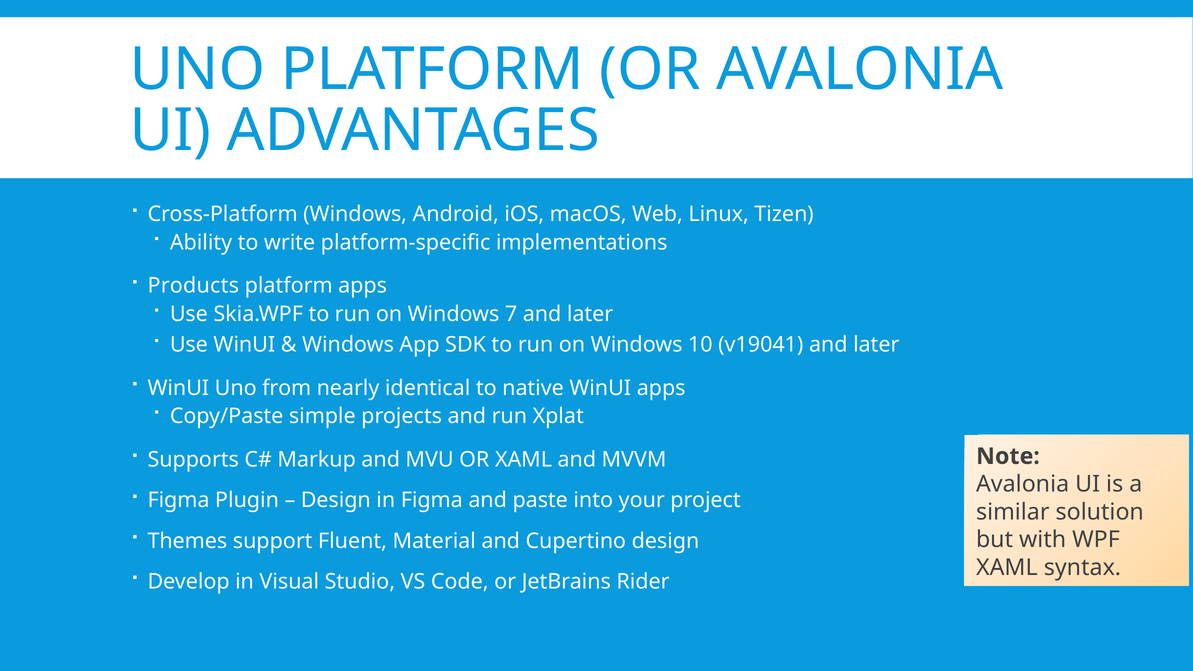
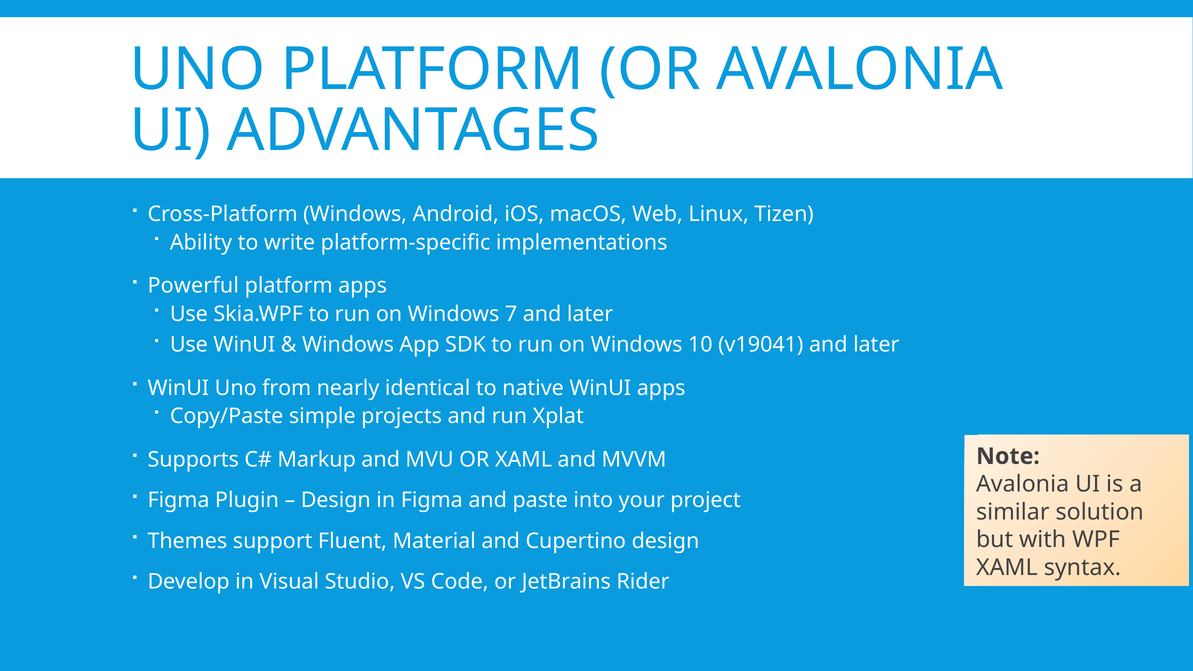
Products: Products -> Powerful (193, 286)
